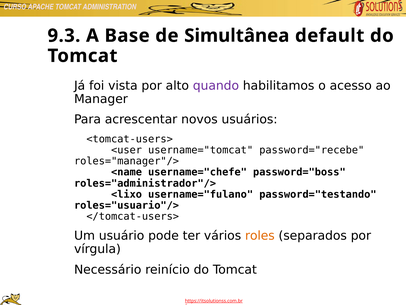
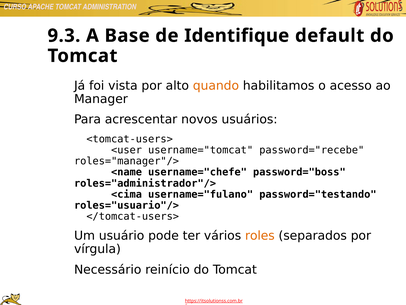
Simultânea: Simultânea -> Identifique (237, 36)
quando colour: purple -> orange (216, 86)
<lixo: <lixo -> <cima (127, 194)
